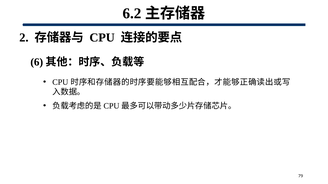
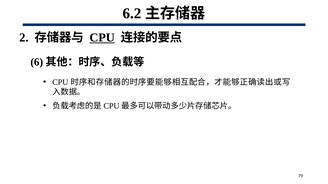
CPU underline: none -> present (102, 38)
